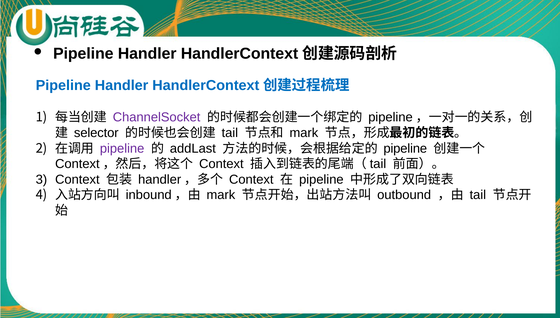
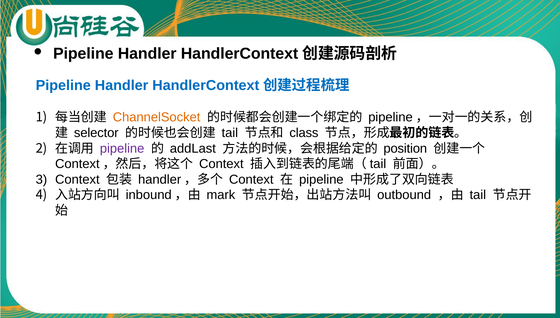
ChannelSocket colour: purple -> orange (157, 117)
mark: mark -> class (304, 133)
pipeline: pipeline -> position (405, 148)
